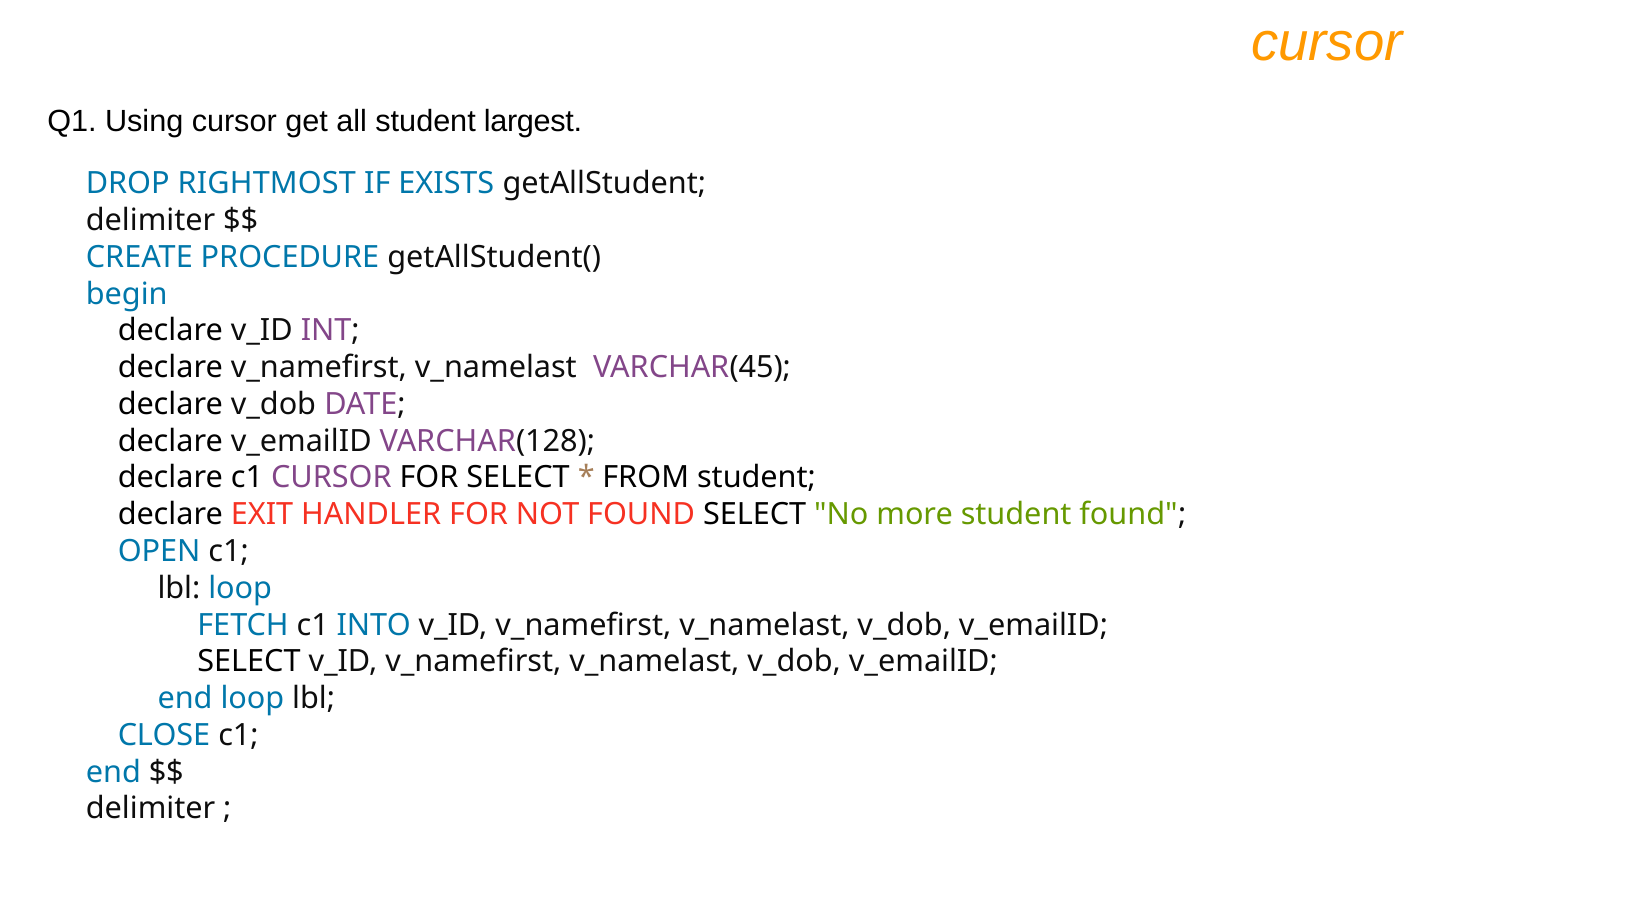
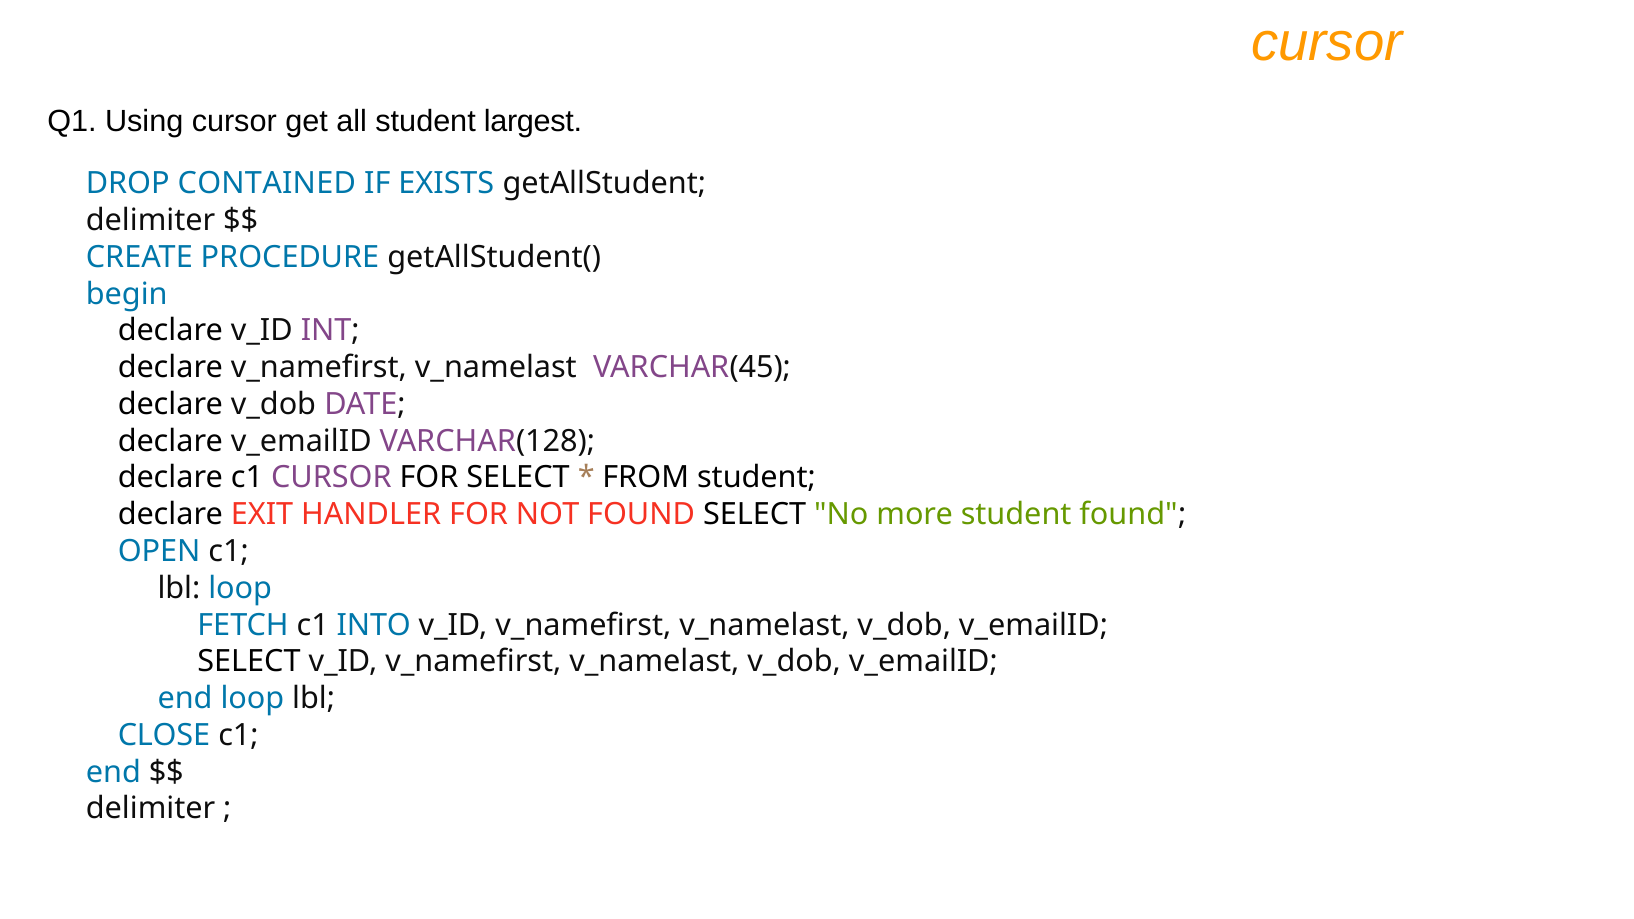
RIGHTMOST: RIGHTMOST -> CONTAINED (267, 184)
